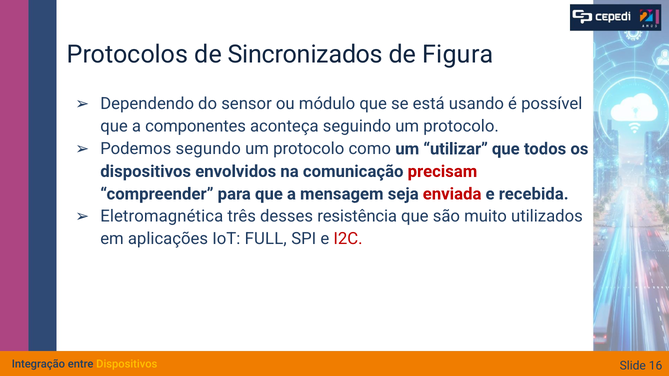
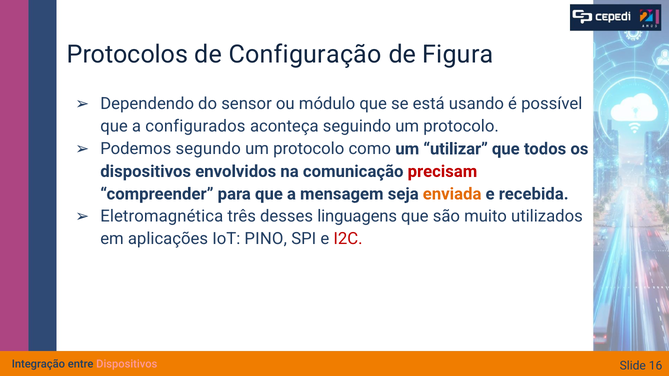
Sincronizados: Sincronizados -> Configuração (305, 54)
componentes: componentes -> configurados (195, 126)
enviada colour: red -> orange (452, 194)
resistência: resistência -> linguagens (357, 217)
FULL: FULL -> PINO (266, 239)
Dispositivos colour: yellow -> pink (127, 364)
